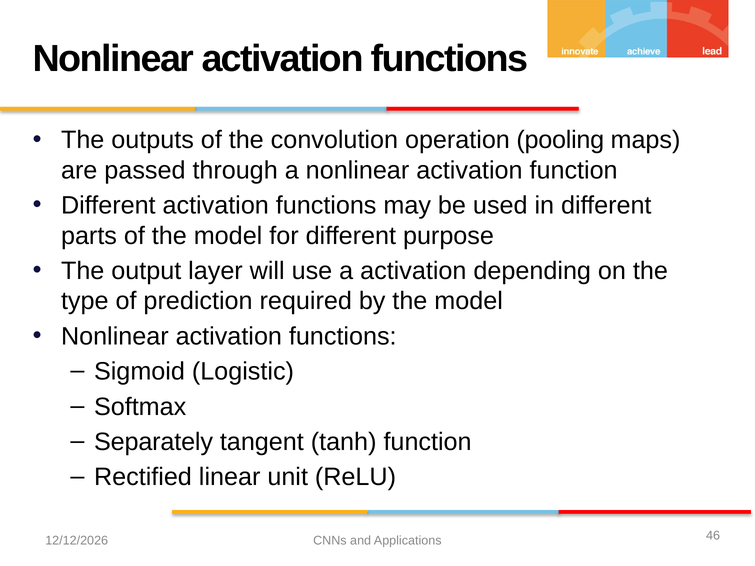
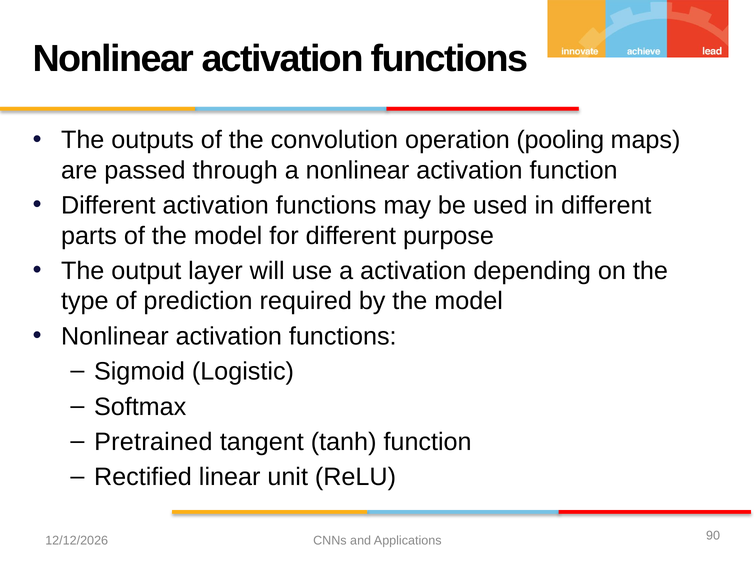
Separately: Separately -> Pretrained (153, 442)
46: 46 -> 90 (713, 536)
